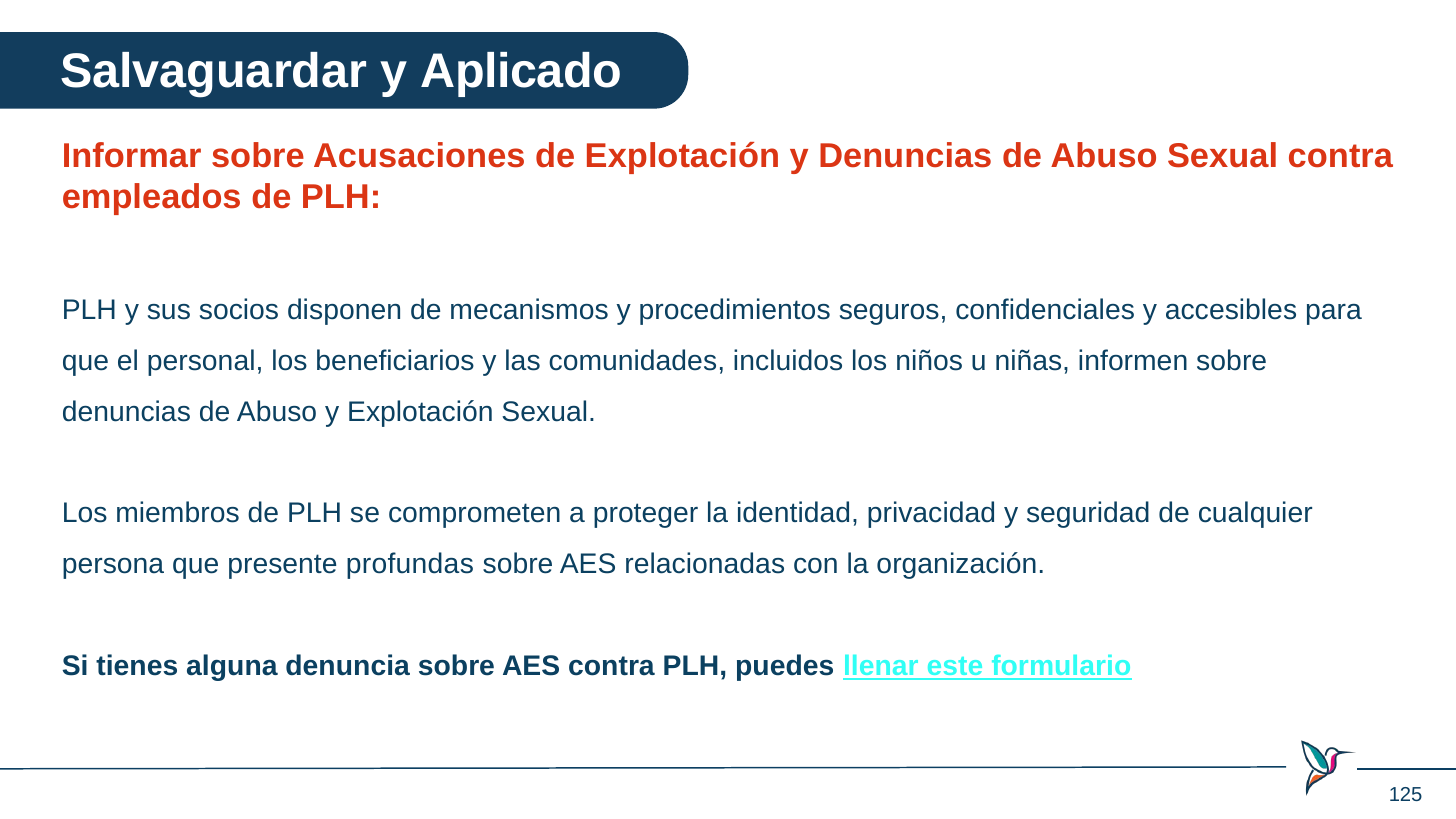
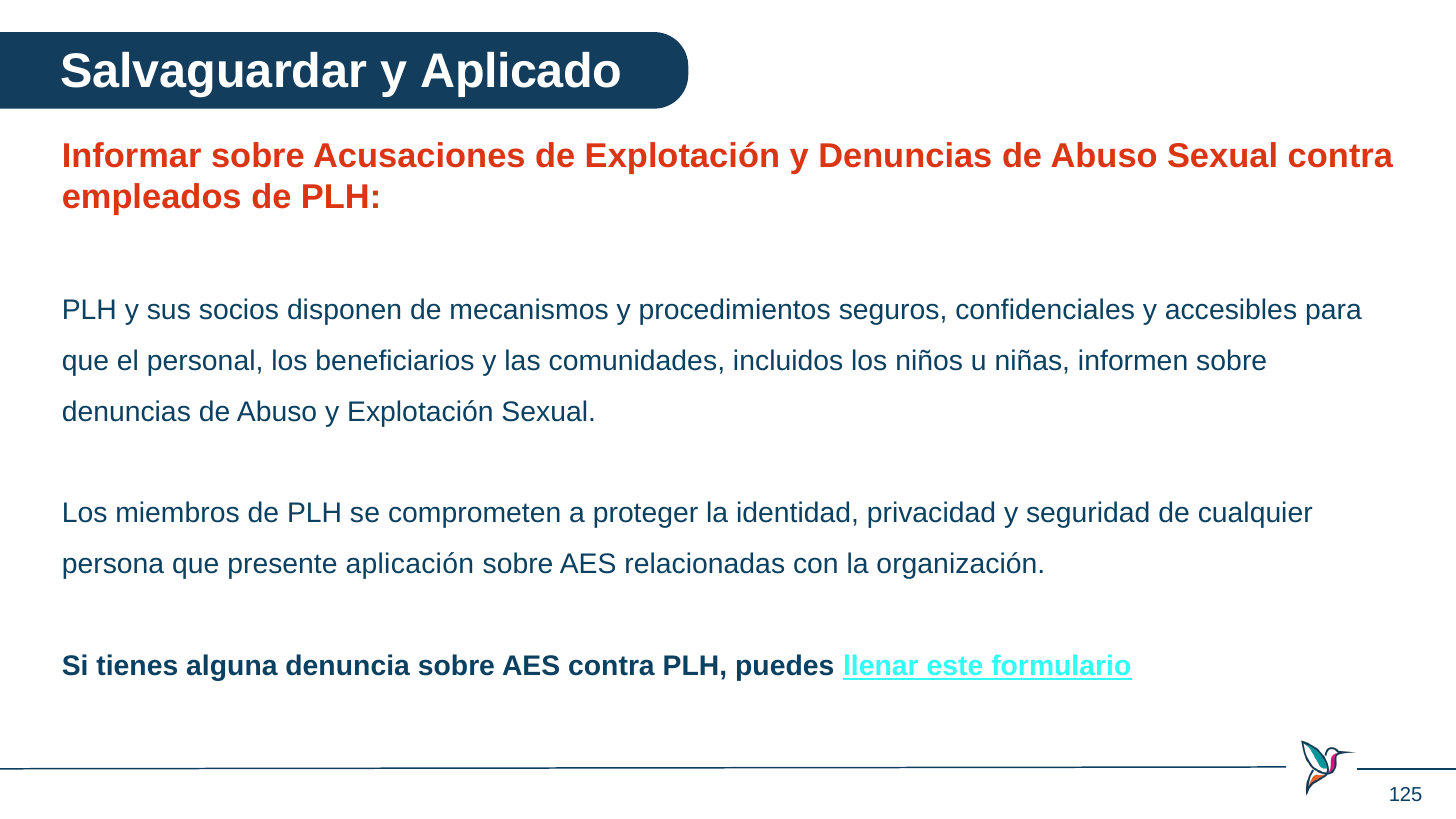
profundas: profundas -> aplicación (410, 565)
